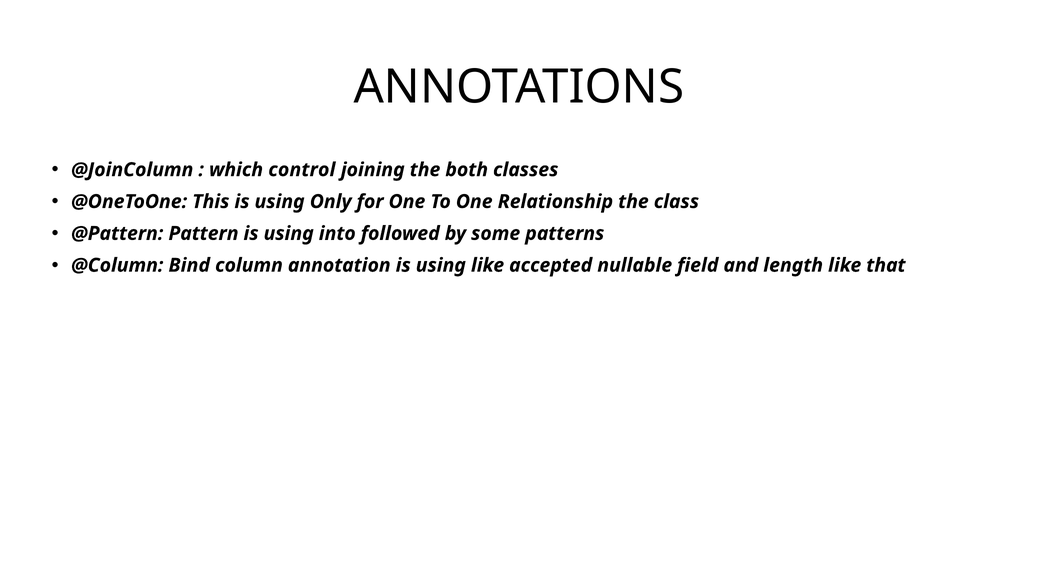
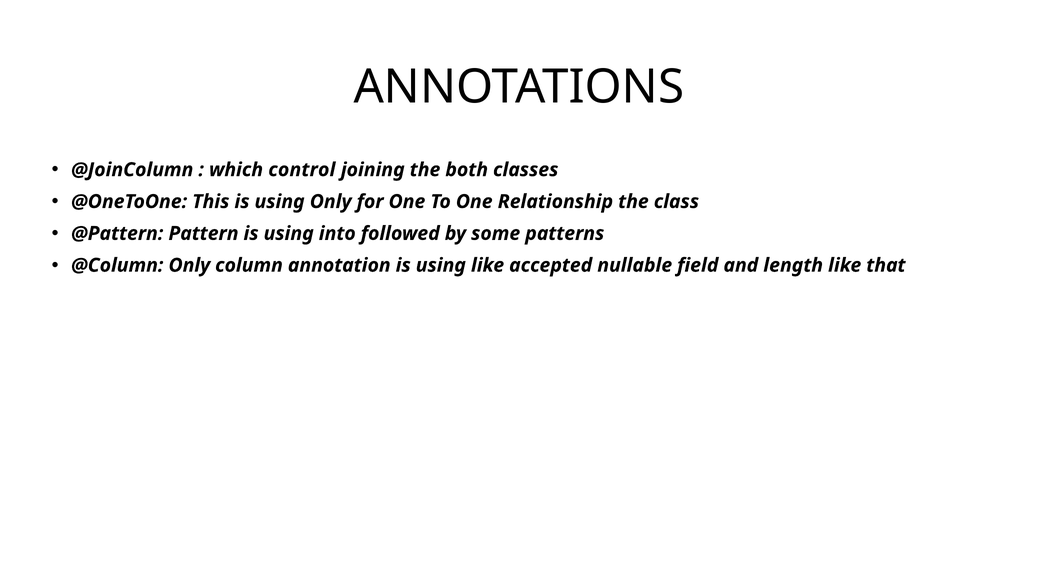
@Column Bind: Bind -> Only (189, 265)
